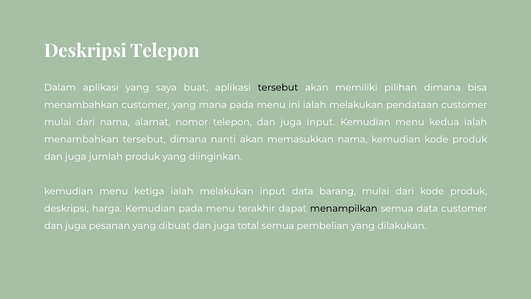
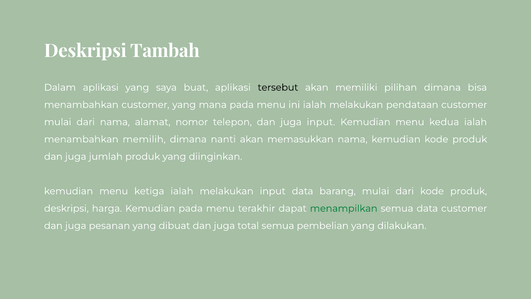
Deskripsi Telepon: Telepon -> Tambah (165, 51)
menambahkan tersebut: tersebut -> memilih (144, 139)
menampilkan colour: black -> green (344, 208)
